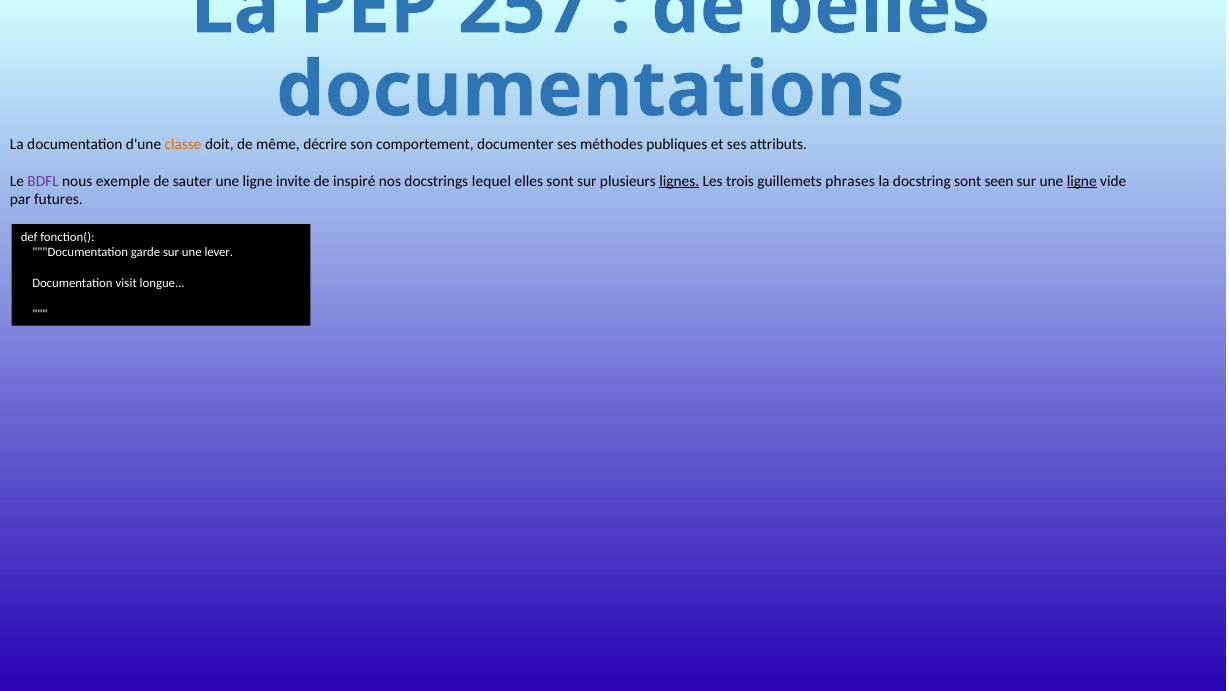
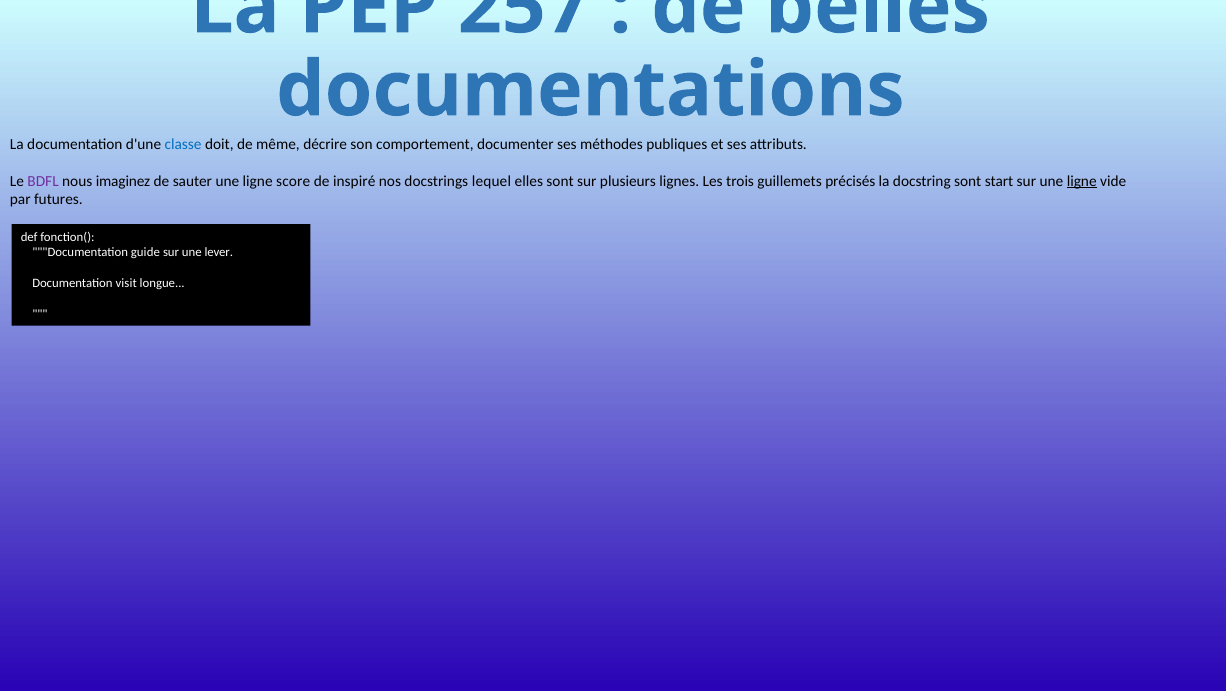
classe colour: orange -> blue (183, 144)
exemple: exemple -> imaginez (123, 181)
invite: invite -> score (293, 181)
lignes underline: present -> none (679, 181)
phrases: phrases -> précisés (850, 181)
seen: seen -> start (999, 181)
garde: garde -> guide (145, 253)
